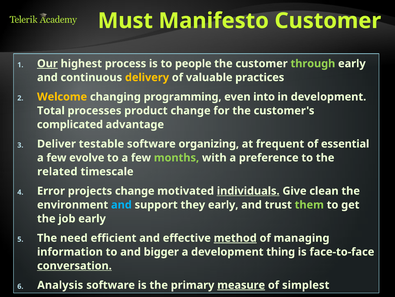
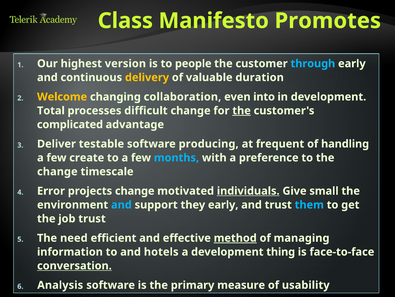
Must: Must -> Class (125, 21)
Manifesto Customer: Customer -> Promotes (328, 21)
Our underline: present -> none (47, 63)
process: process -> version (125, 63)
through colour: light green -> light blue (313, 63)
practices: practices -> duration (260, 77)
programming: programming -> collaboration (182, 97)
product: product -> difficult (146, 110)
the underline: none -> present (242, 110)
organizing: organizing -> producing (209, 144)
essential: essential -> handling (345, 144)
evolve: evolve -> create (87, 157)
months colour: light green -> light blue (177, 157)
related: related -> change (57, 171)
clean: clean -> small (324, 191)
them colour: light green -> light blue (309, 204)
job early: early -> trust (92, 218)
bigger: bigger -> hotels (161, 251)
measure underline: present -> none (241, 284)
simplest: simplest -> usability (306, 284)
